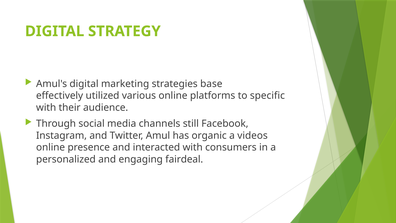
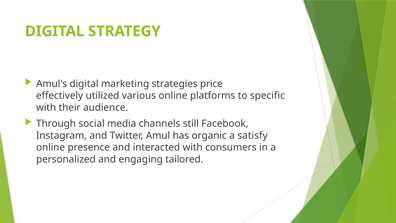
base: base -> price (211, 84)
videos: videos -> satisfy (253, 135)
fairdeal: fairdeal -> tailored (184, 159)
